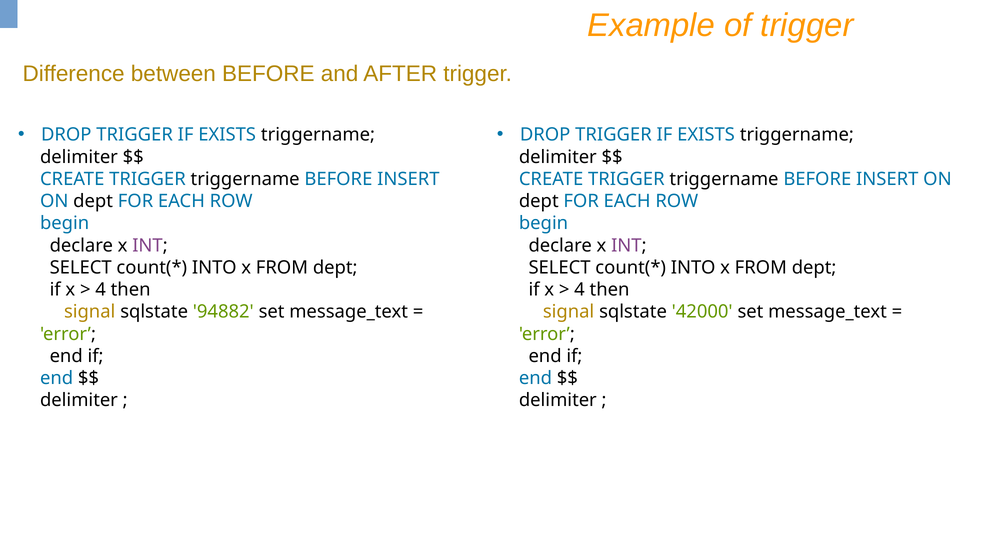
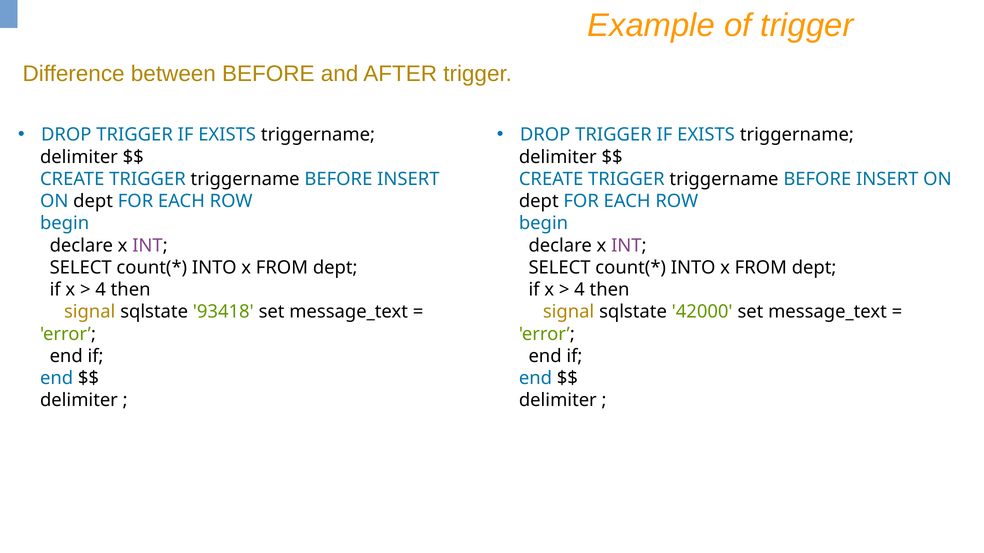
94882: 94882 -> 93418 (223, 312)
